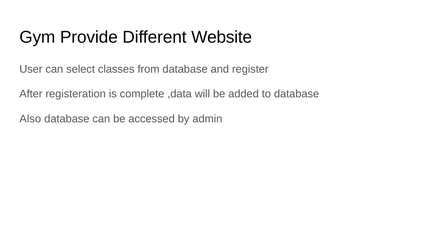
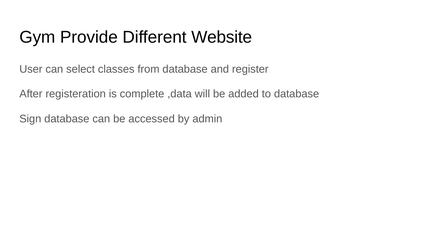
Also: Also -> Sign (30, 119)
